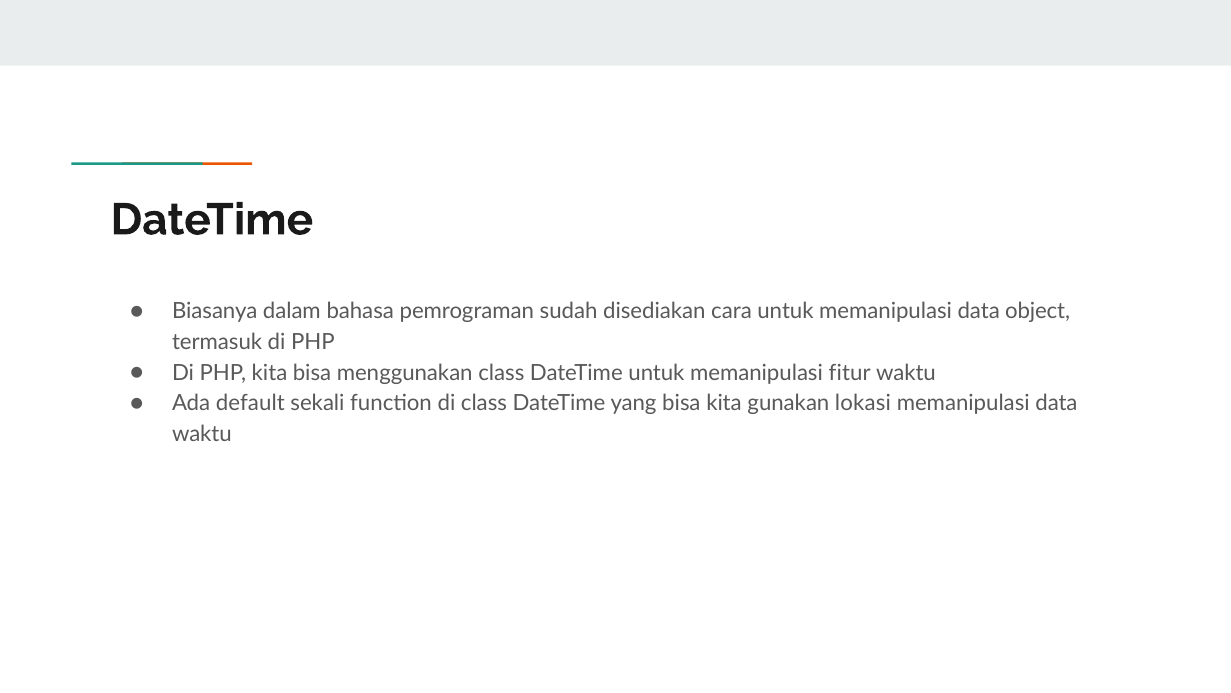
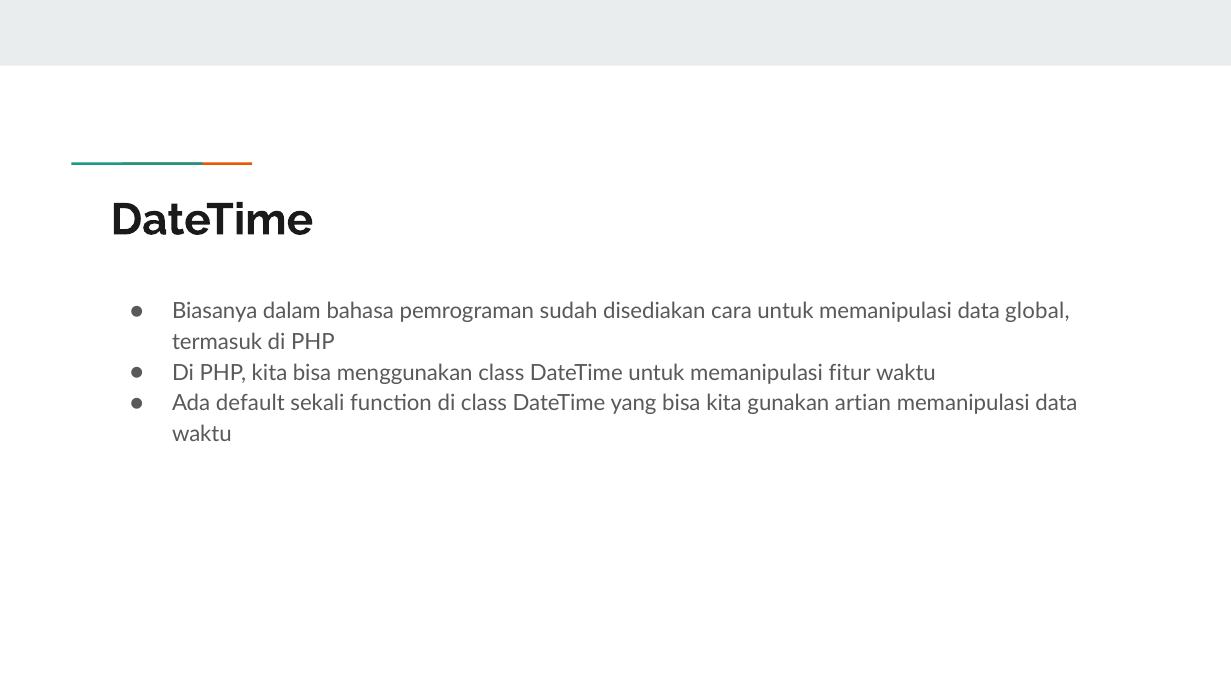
object: object -> global (1037, 311)
lokasi: lokasi -> artian (863, 403)
